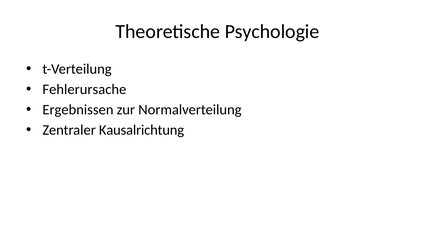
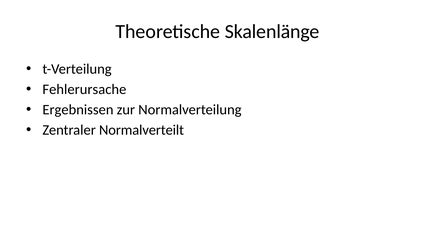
Psychologie: Psychologie -> Skalenlänge (272, 32)
Kausalrichtung: Kausalrichtung -> Normalverteilt (142, 130)
